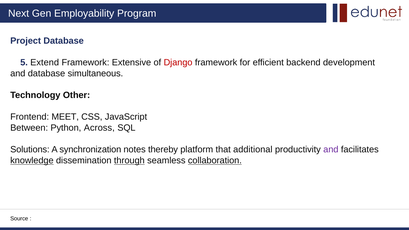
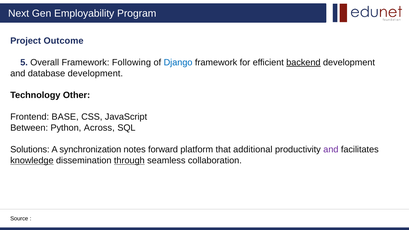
Project Database: Database -> Outcome (64, 41)
Extend: Extend -> Overall (45, 62)
Extensive: Extensive -> Following (131, 62)
Django colour: red -> blue (178, 62)
backend underline: none -> present (303, 62)
database simultaneous: simultaneous -> development (95, 73)
MEET: MEET -> BASE (65, 117)
thereby: thereby -> forward (163, 150)
collaboration underline: present -> none (215, 161)
